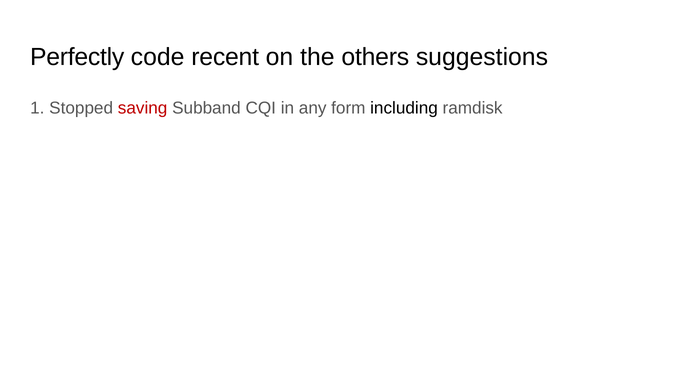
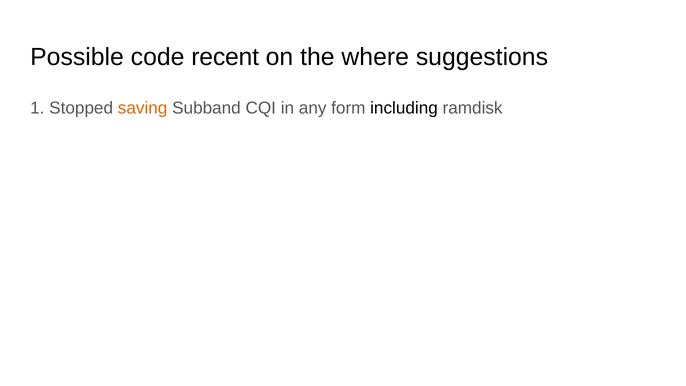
Perfectly: Perfectly -> Possible (77, 57)
others: others -> where (375, 57)
saving colour: red -> orange (143, 108)
